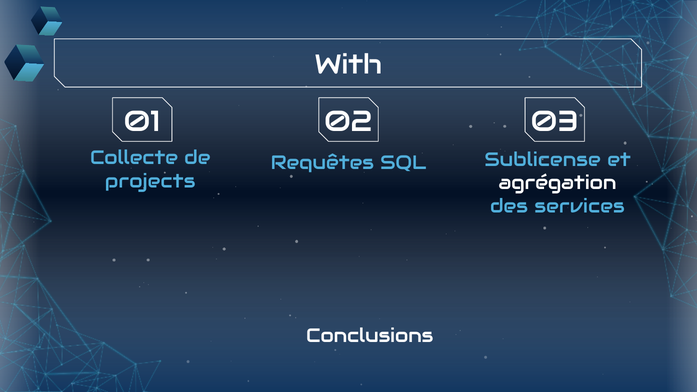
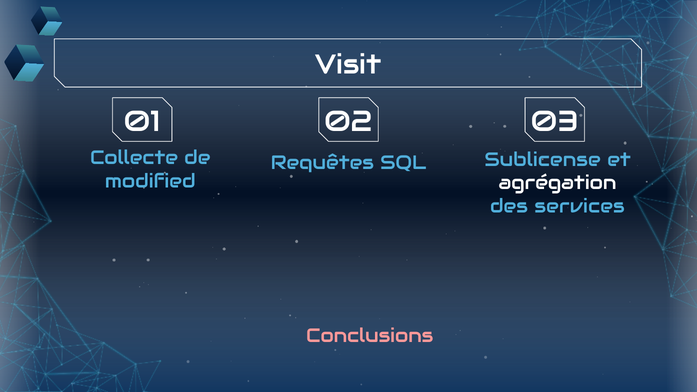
With: With -> Visit (348, 65)
projects: projects -> modified (150, 181)
Conclusions colour: white -> pink (370, 336)
